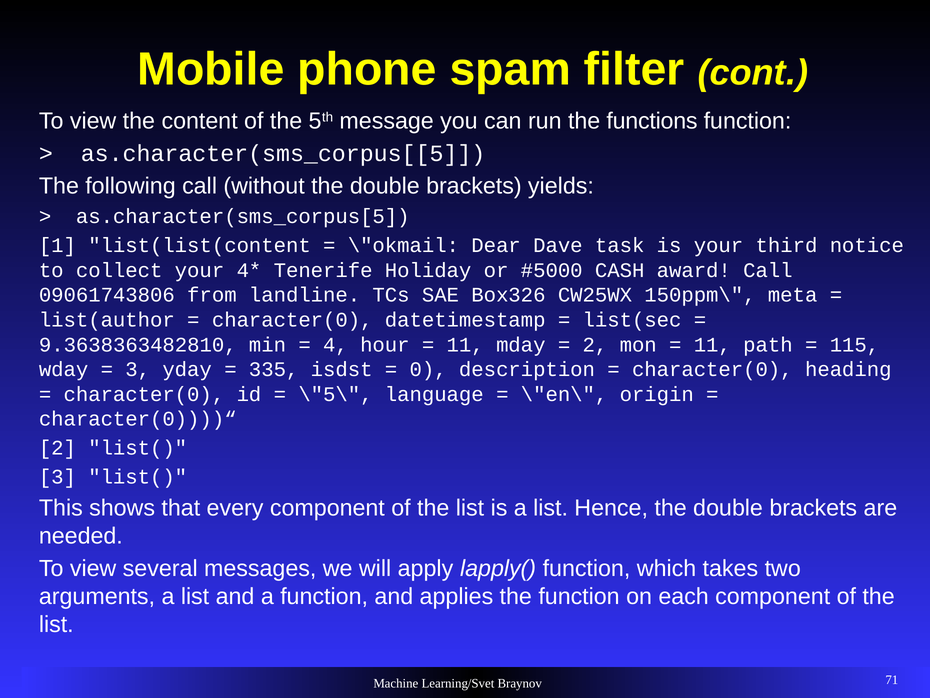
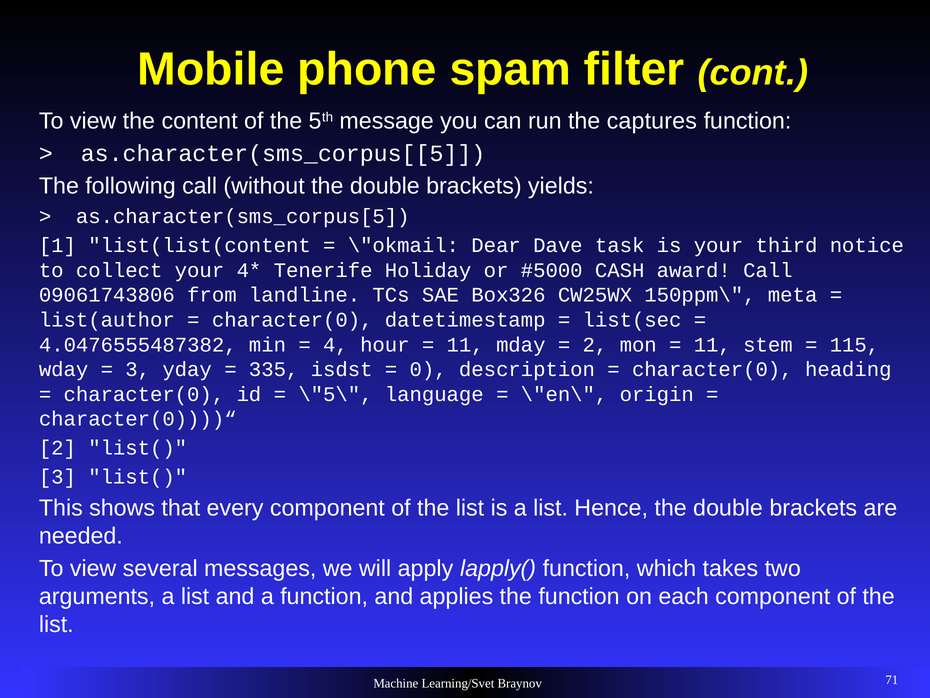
functions: functions -> captures (652, 121)
9.3638363482810: 9.3638363482810 -> 4.0476555487382 (138, 344)
path: path -> stem (768, 344)
